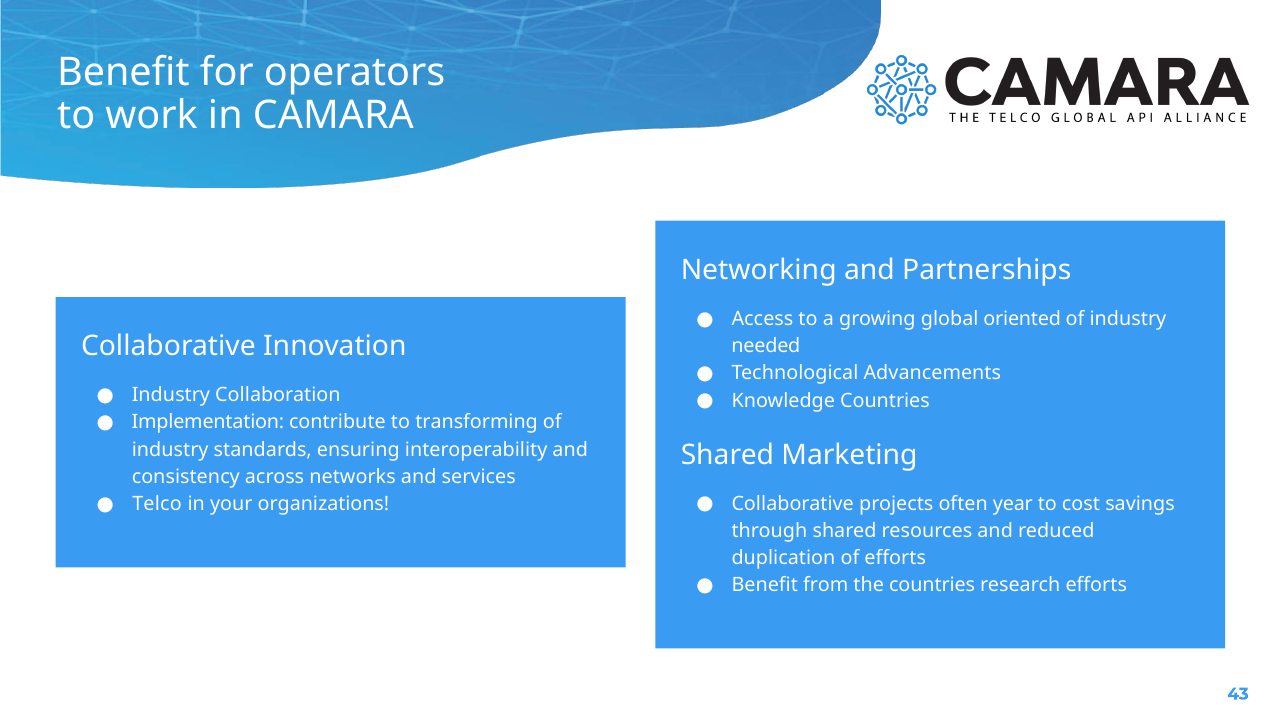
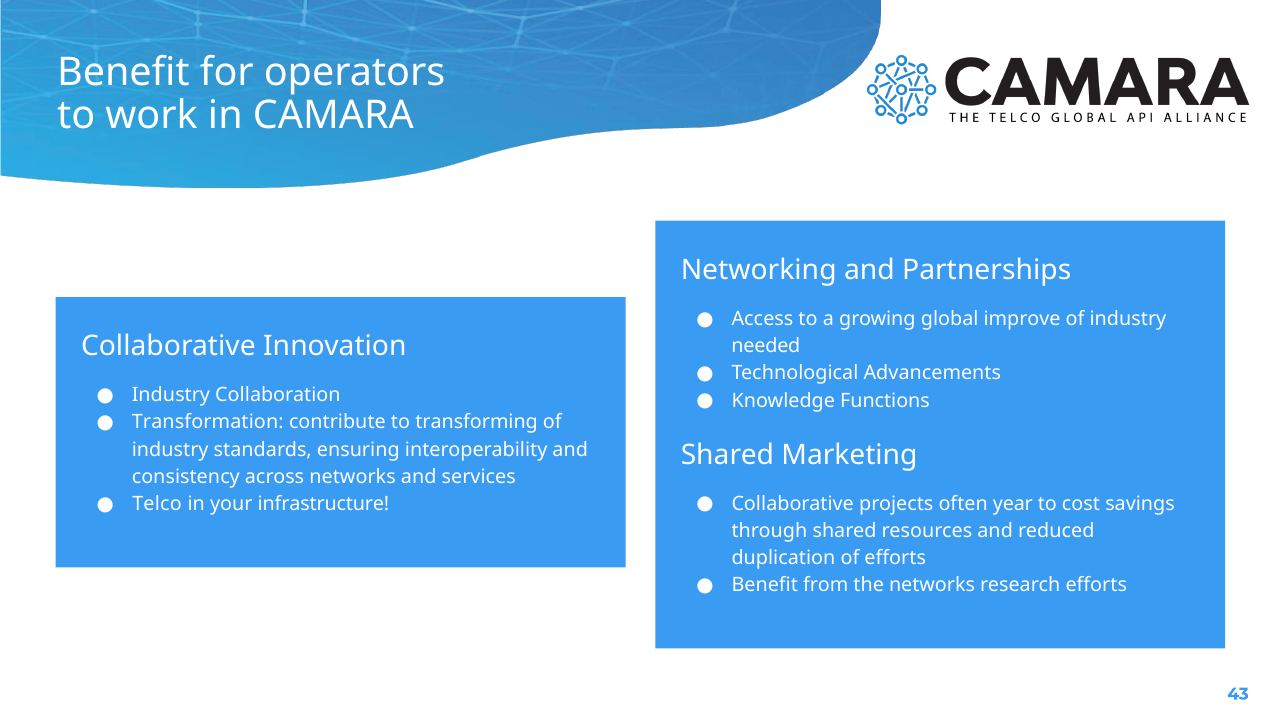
oriented: oriented -> improve (1022, 319)
Knowledge Countries: Countries -> Functions (885, 401)
Implementation: Implementation -> Transformation (208, 422)
organizations: organizations -> infrastructure (323, 504)
the countries: countries -> networks (932, 585)
